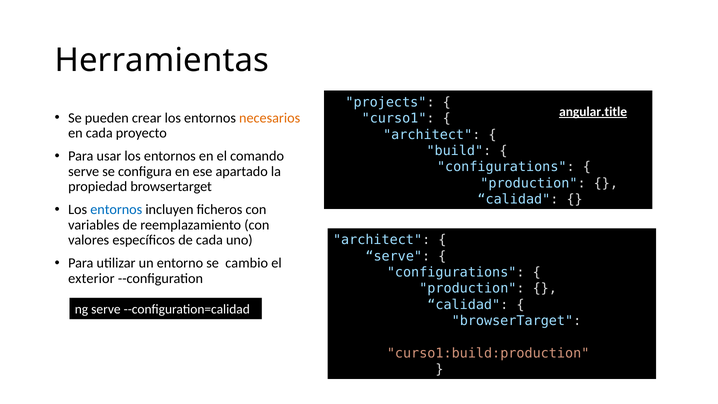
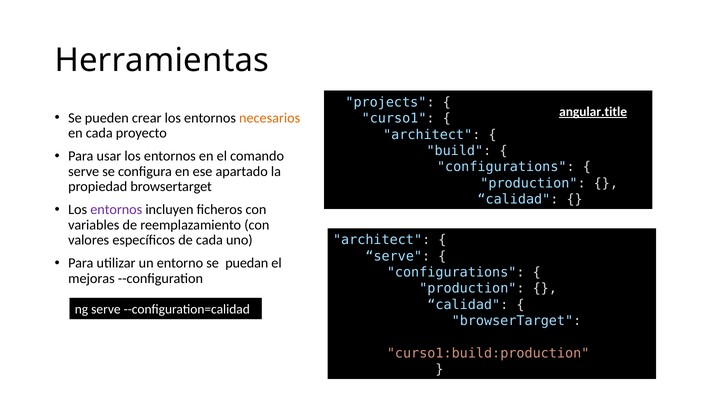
entornos colour: blue -> purple (116, 210)
cambio: cambio -> puedan (247, 263)
exterior: exterior -> mejoras (91, 278)
